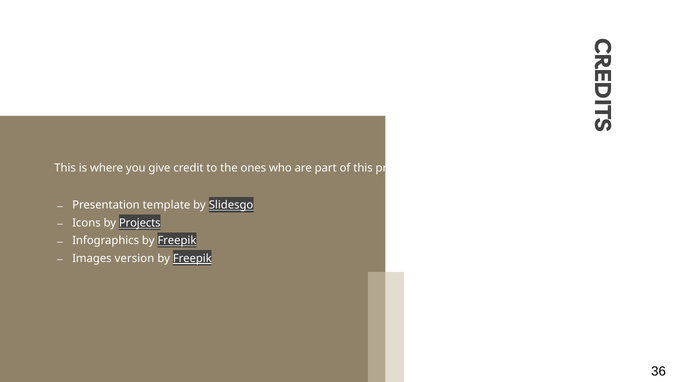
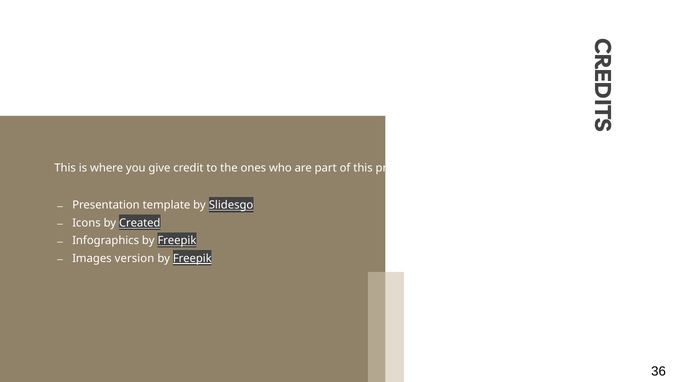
Projects: Projects -> Created (140, 223)
